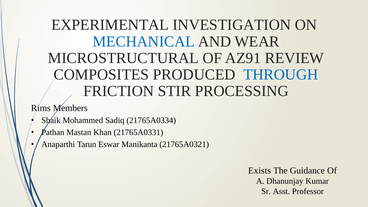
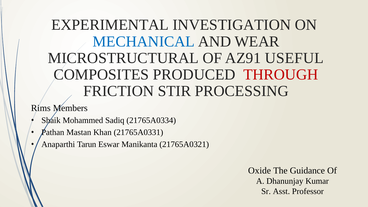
REVIEW: REVIEW -> USEFUL (294, 58)
THROUGH colour: blue -> red (281, 75)
Exists: Exists -> Oxide (259, 171)
